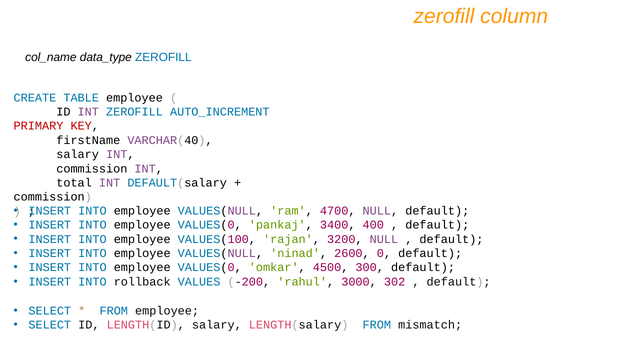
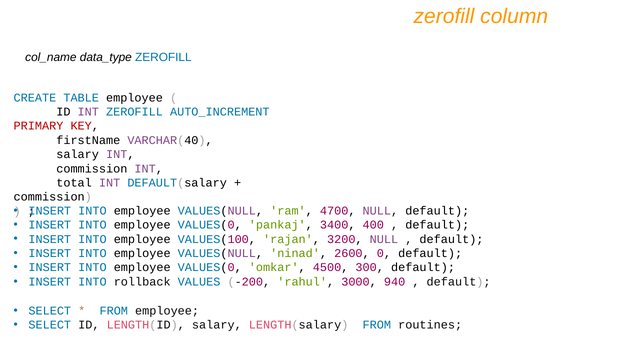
302: 302 -> 940 (395, 282)
mismatch: mismatch -> routines (430, 325)
